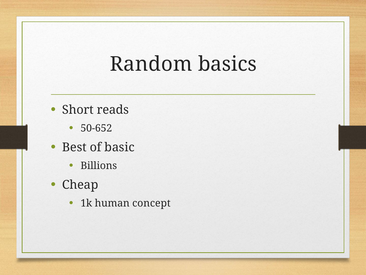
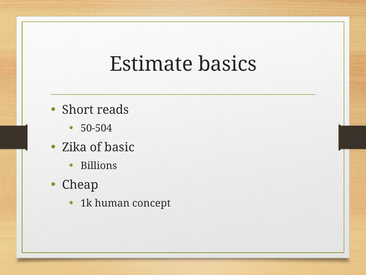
Random: Random -> Estimate (151, 64)
50-652: 50-652 -> 50-504 (96, 128)
Best: Best -> Zika (74, 147)
